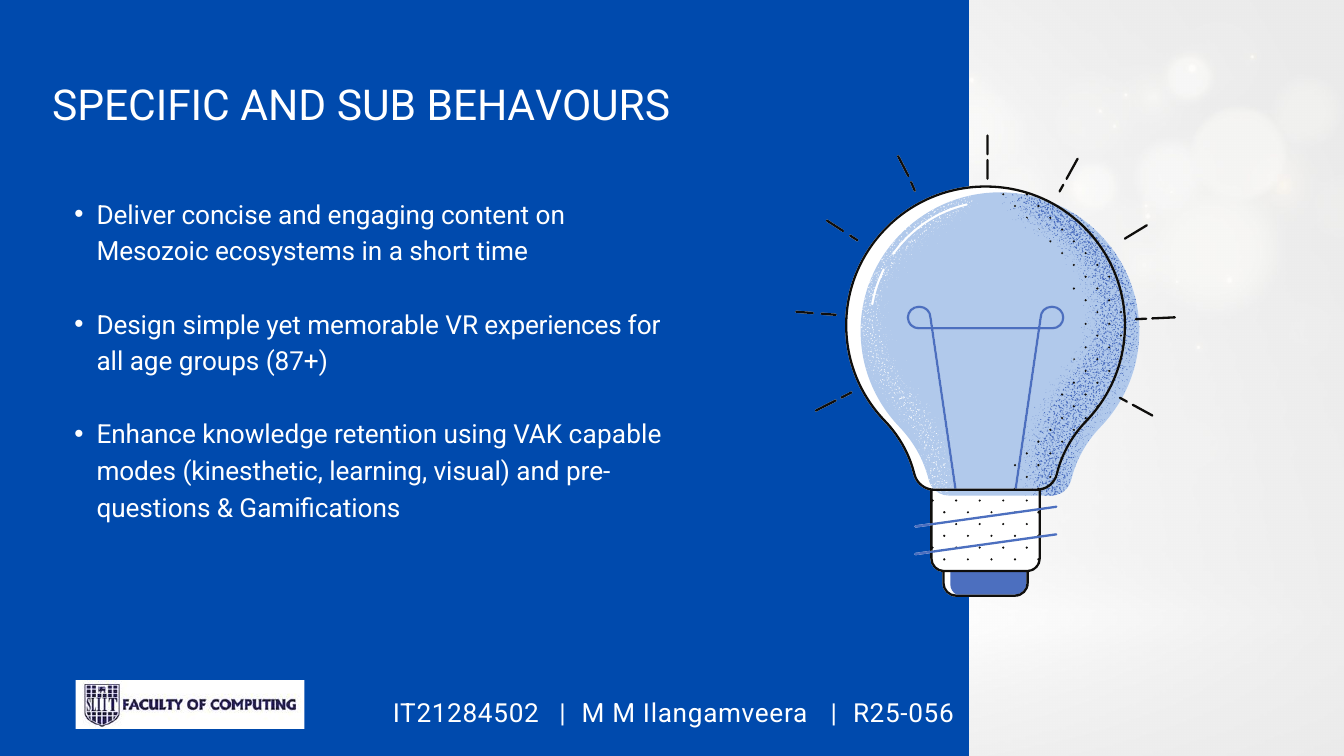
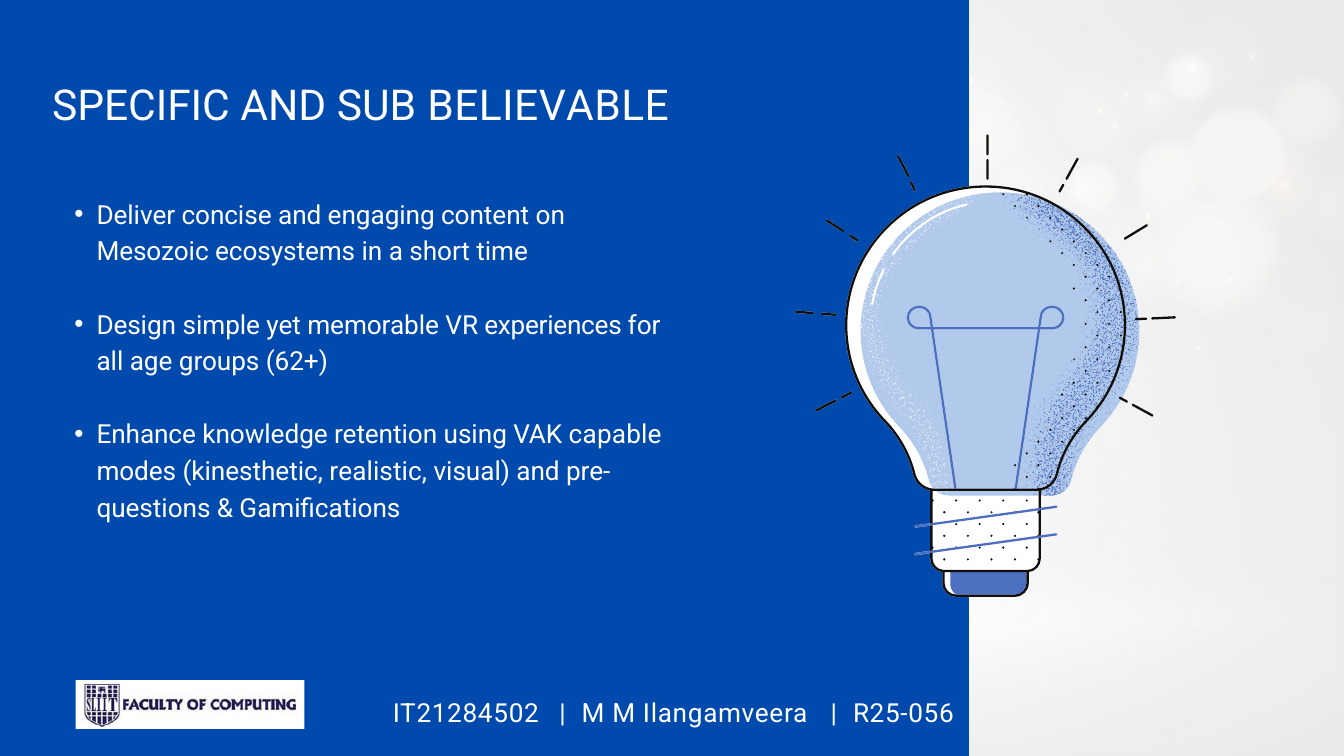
BEHAVOURS: BEHAVOURS -> BELIEVABLE (548, 106)
87+: 87+ -> 62+ (297, 362)
learning: learning -> realistic (378, 472)
